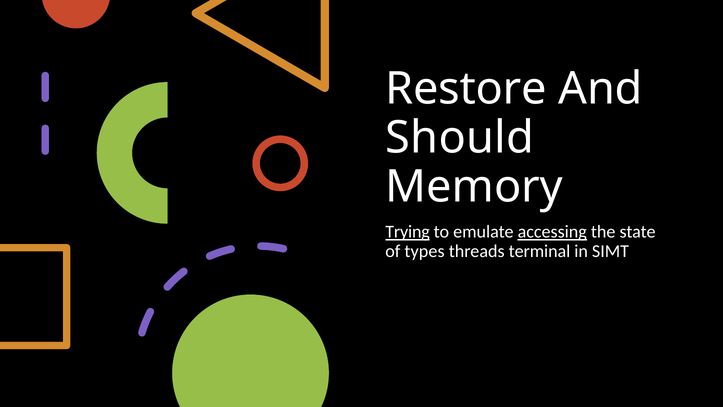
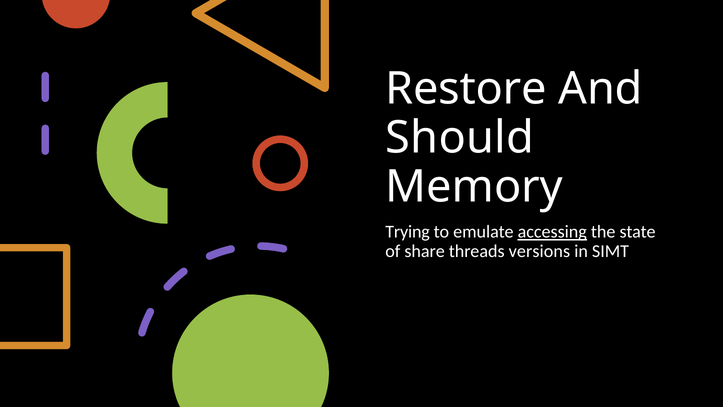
Trying underline: present -> none (408, 232)
types: types -> share (425, 251)
terminal: terminal -> versions (539, 251)
